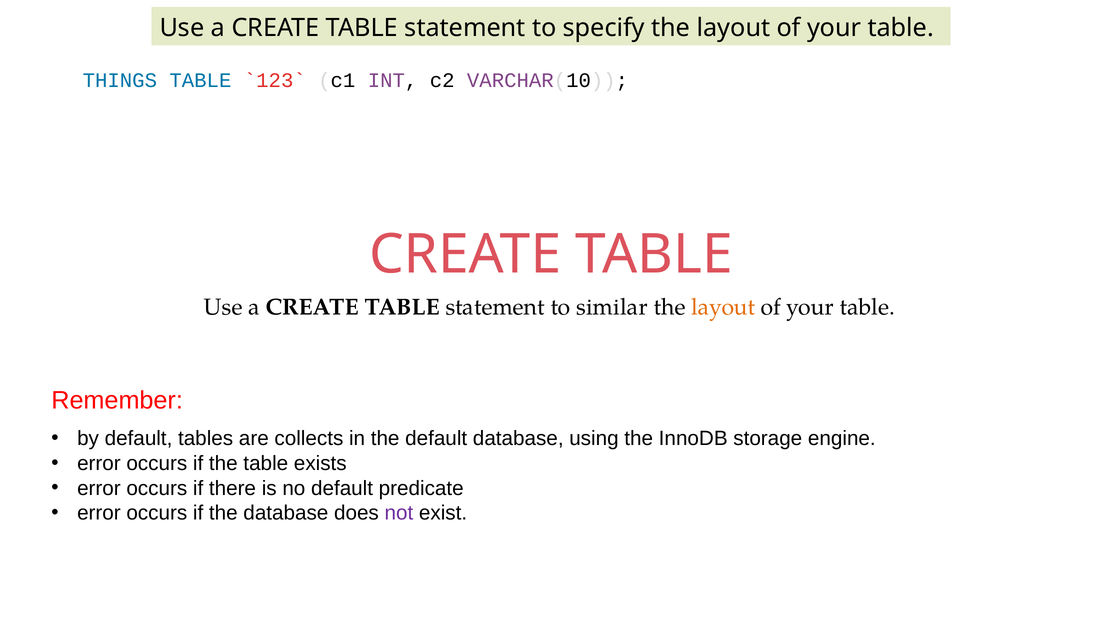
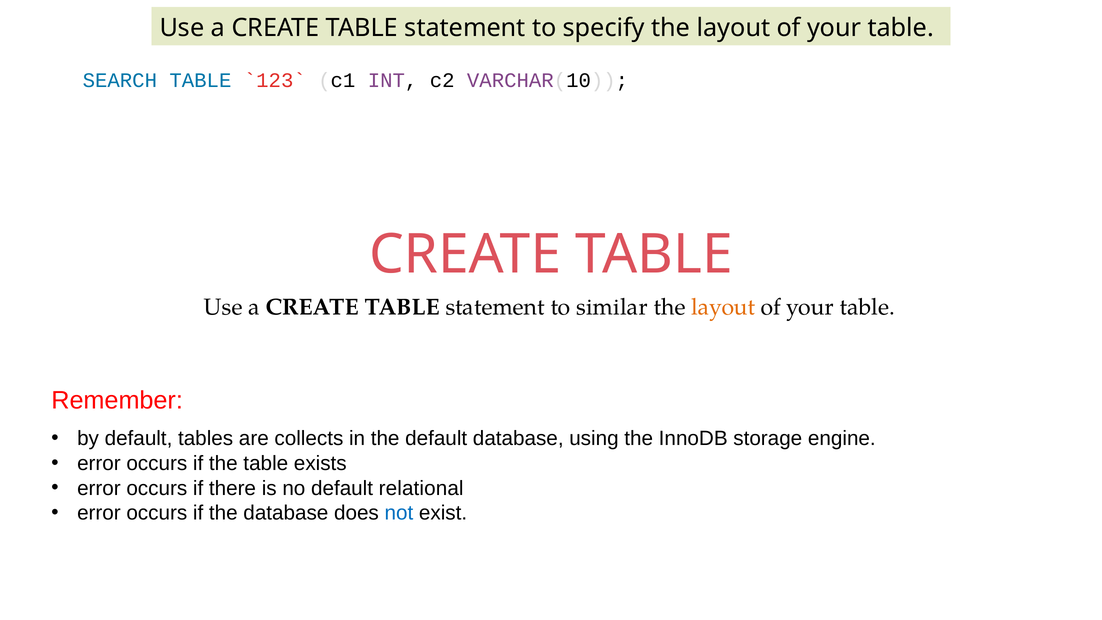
THINGS: THINGS -> SEARCH (120, 80)
predicate: predicate -> relational (421, 488)
not colour: purple -> blue (399, 513)
